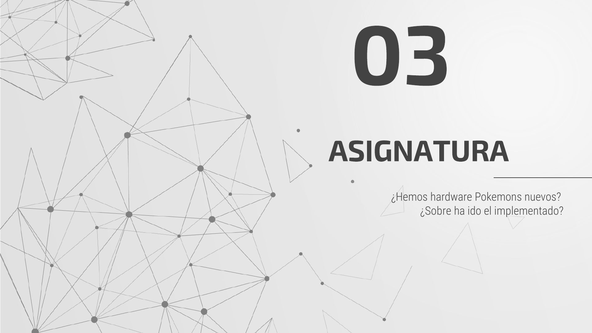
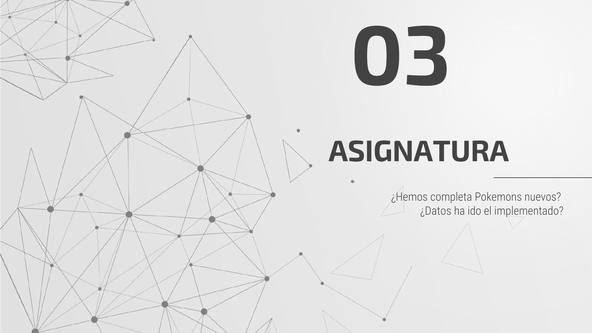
hardware: hardware -> completa (451, 197)
¿Sobre: ¿Sobre -> ¿Datos (436, 211)
